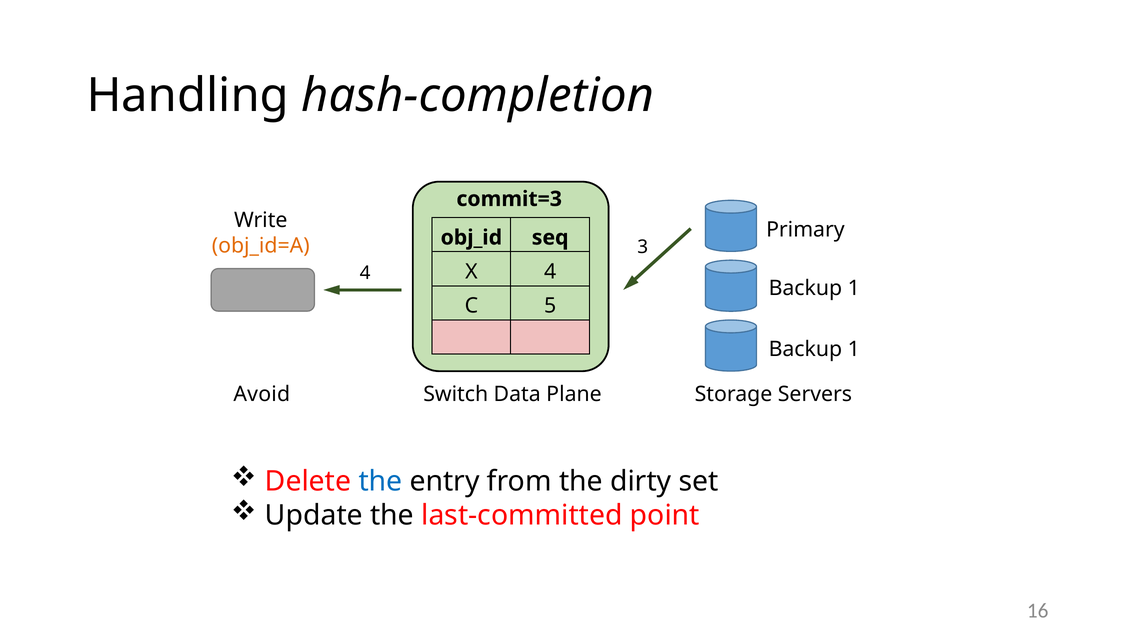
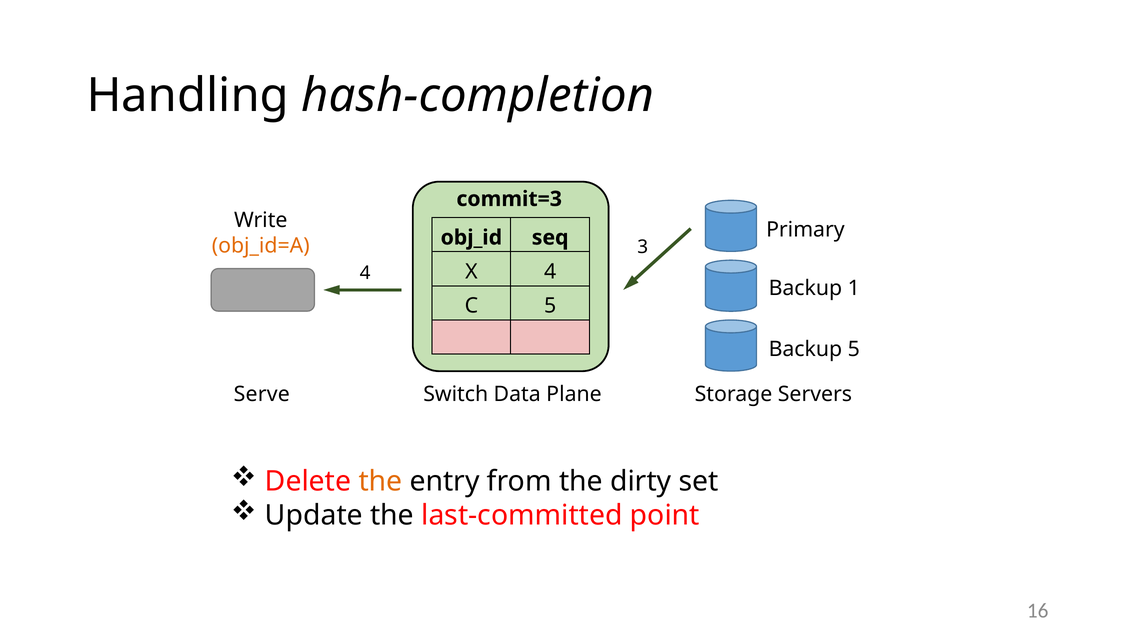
1: 1 -> 5 (854, 349)
Avoid: Avoid -> Serve (262, 394)
the colour: blue -> orange (380, 481)
